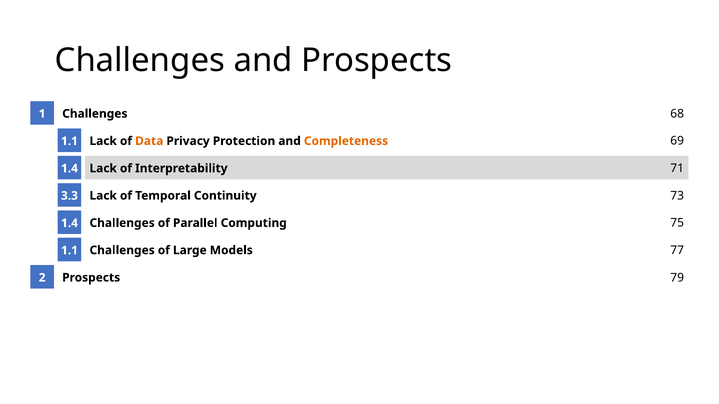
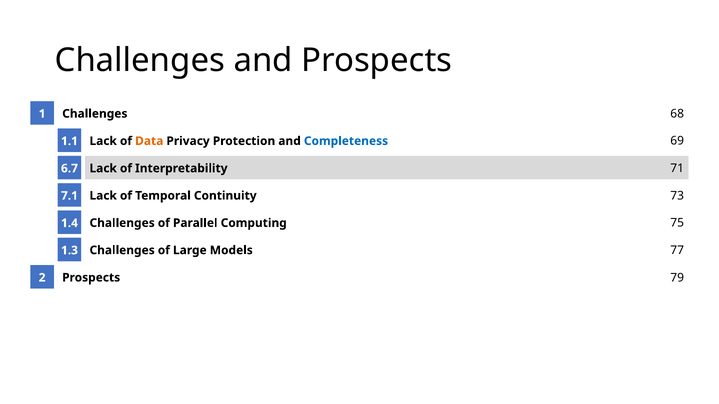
Completeness colour: orange -> blue (346, 141)
1.4: 1.4 -> 6.7 (69, 169)
3.3: 3.3 -> 7.1 (69, 196)
1.1: 1.1 -> 1.3 (69, 251)
